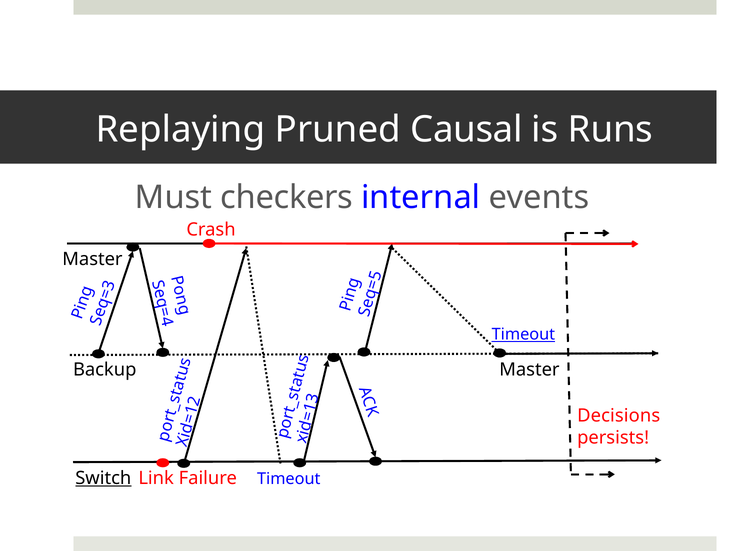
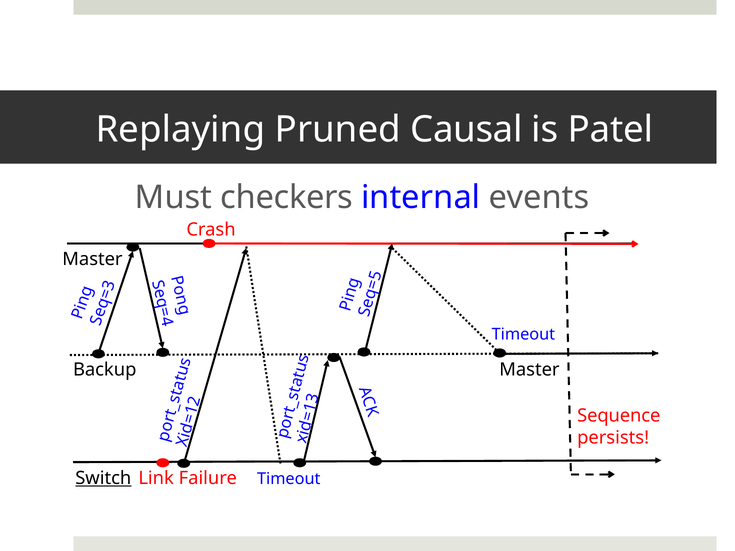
Runs: Runs -> Patel (611, 130)
Timeout underline: present -> none (523, 335)
Decisions: Decisions -> Sequence (619, 416)
